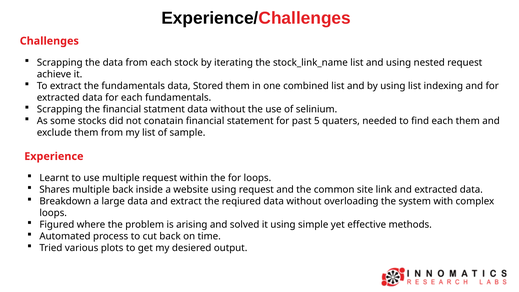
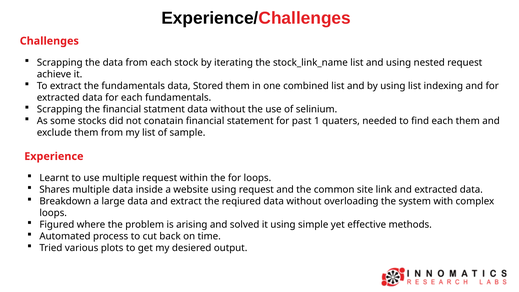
5: 5 -> 1 (317, 121)
multiple back: back -> data (123, 190)
